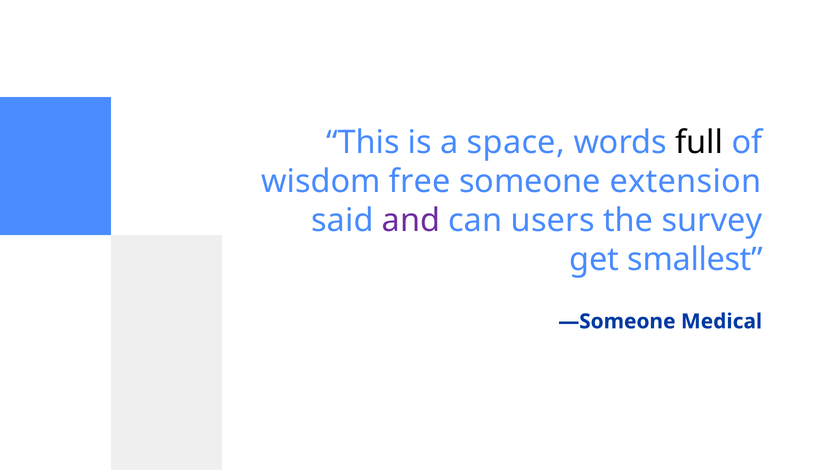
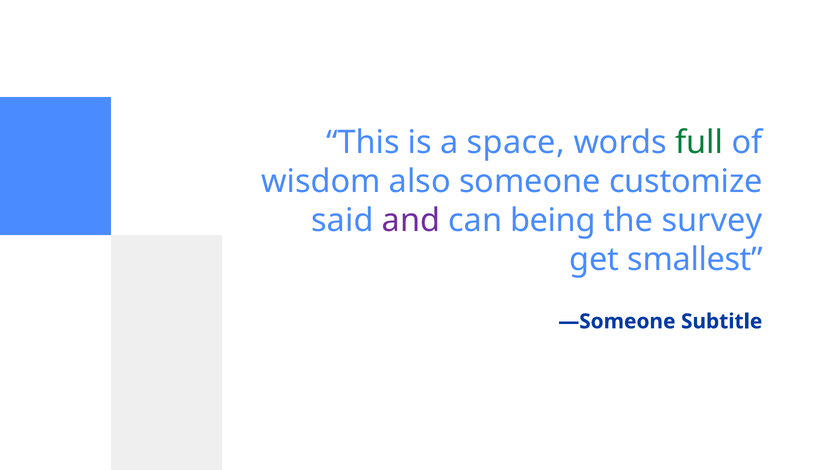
full colour: black -> green (699, 142)
free: free -> also (420, 181)
extension: extension -> customize (686, 181)
users: users -> being (553, 220)
Medical: Medical -> Subtitle (722, 321)
